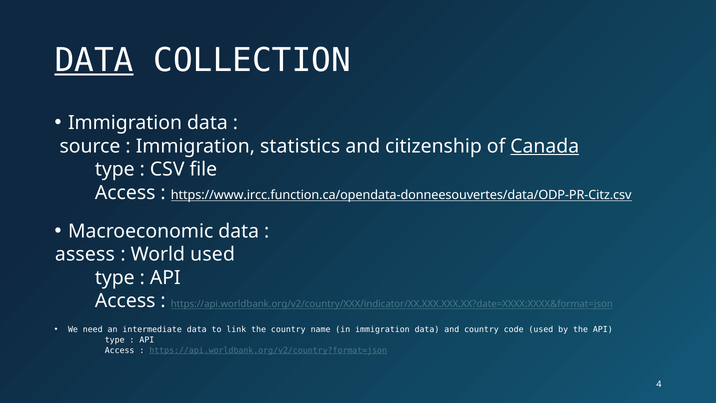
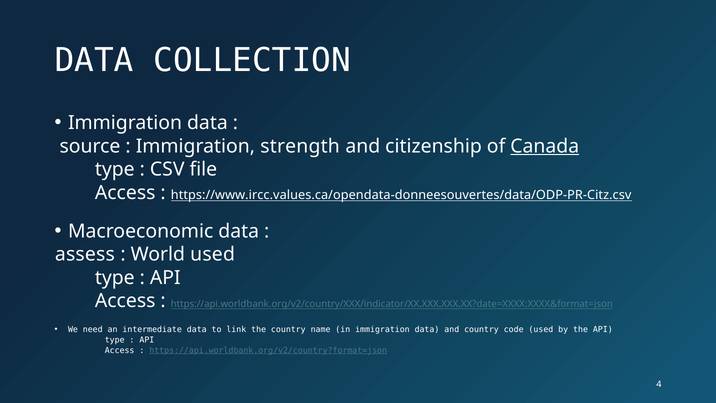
DATA underline: present -> none (94, 60)
statistics: statistics -> strength (300, 146)
https://www.ircc.function.ca/opendata-donneesouvertes/data/ODP-PR-Citz.csv: https://www.ircc.function.ca/opendata-donneesouvertes/data/ODP-PR-Citz.csv -> https://www.ircc.values.ca/opendata-donneesouvertes/data/ODP-PR-Citz.csv (401, 195)
